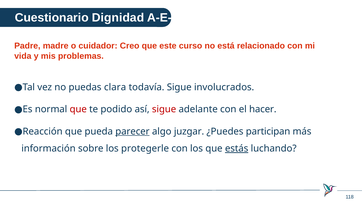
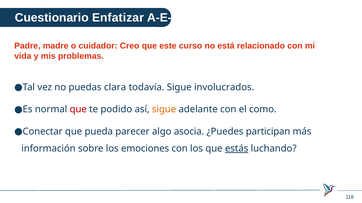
Dignidad: Dignidad -> Enfatizar (118, 18)
sigue colour: red -> orange (164, 110)
hacer: hacer -> como (263, 110)
Reacción: Reacción -> Conectar (43, 132)
parecer underline: present -> none (132, 132)
juzgar: juzgar -> asocia (189, 132)
protegerle: protegerle -> emociones (145, 149)
